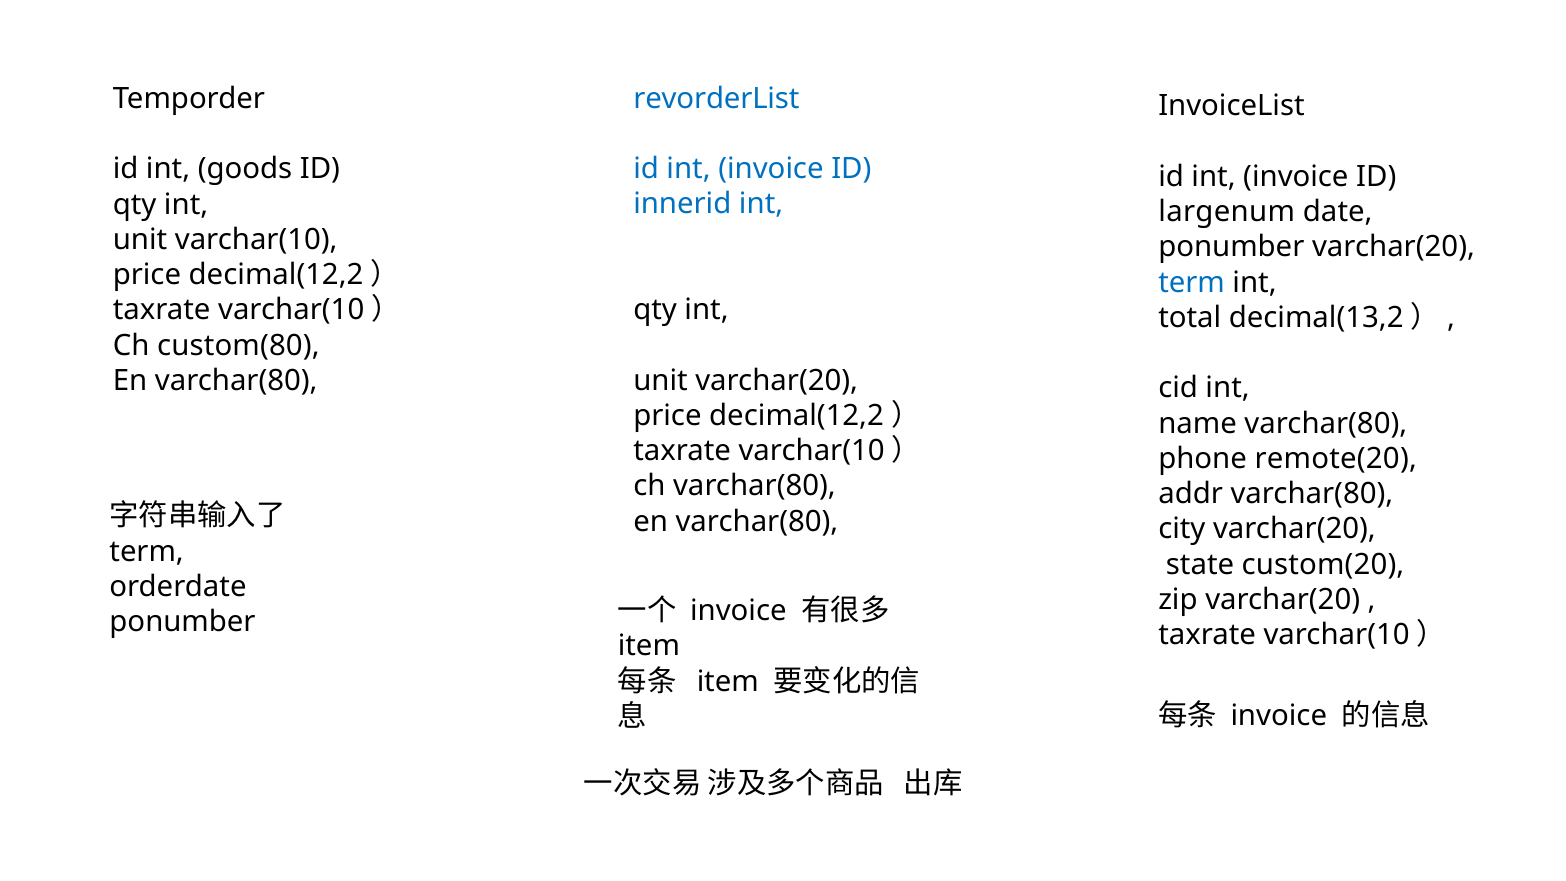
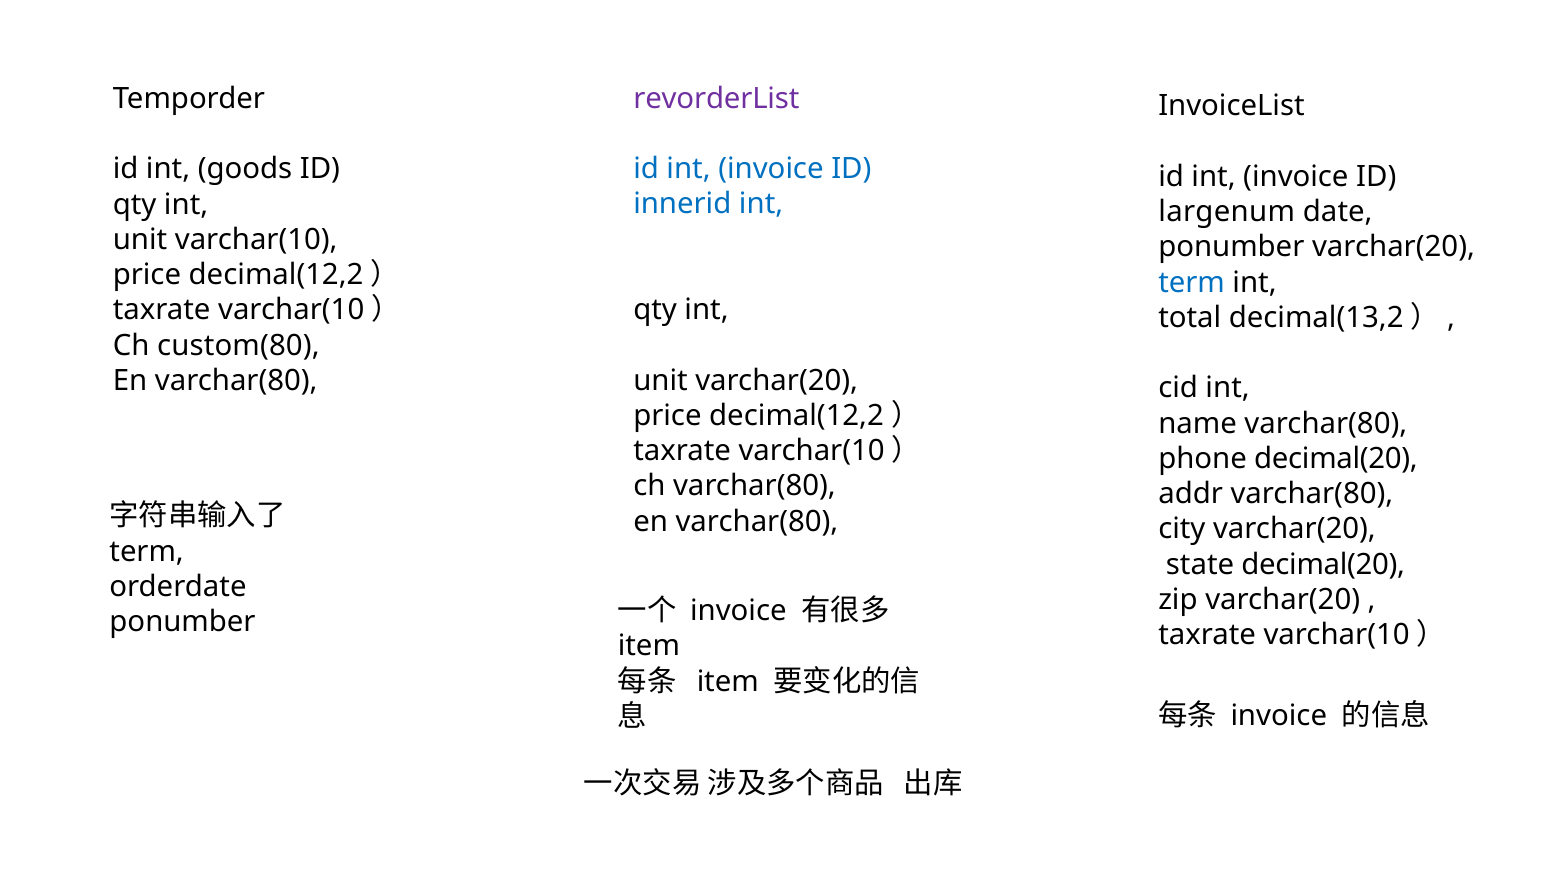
revorderList colour: blue -> purple (716, 98)
phone remote(20: remote(20 -> decimal(20 (1336, 459)
state custom(20: custom(20 -> decimal(20 (1323, 564)
